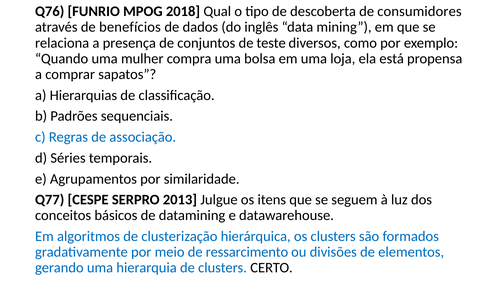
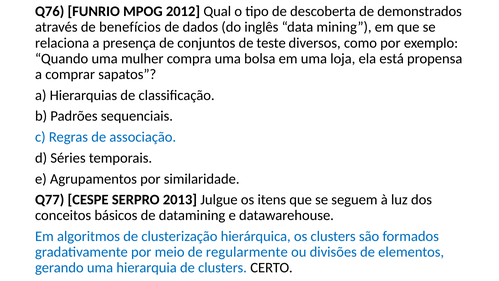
2018: 2018 -> 2012 (183, 11)
consumidores: consumidores -> demonstrados (420, 11)
ressarcimento: ressarcimento -> regularmente (247, 252)
